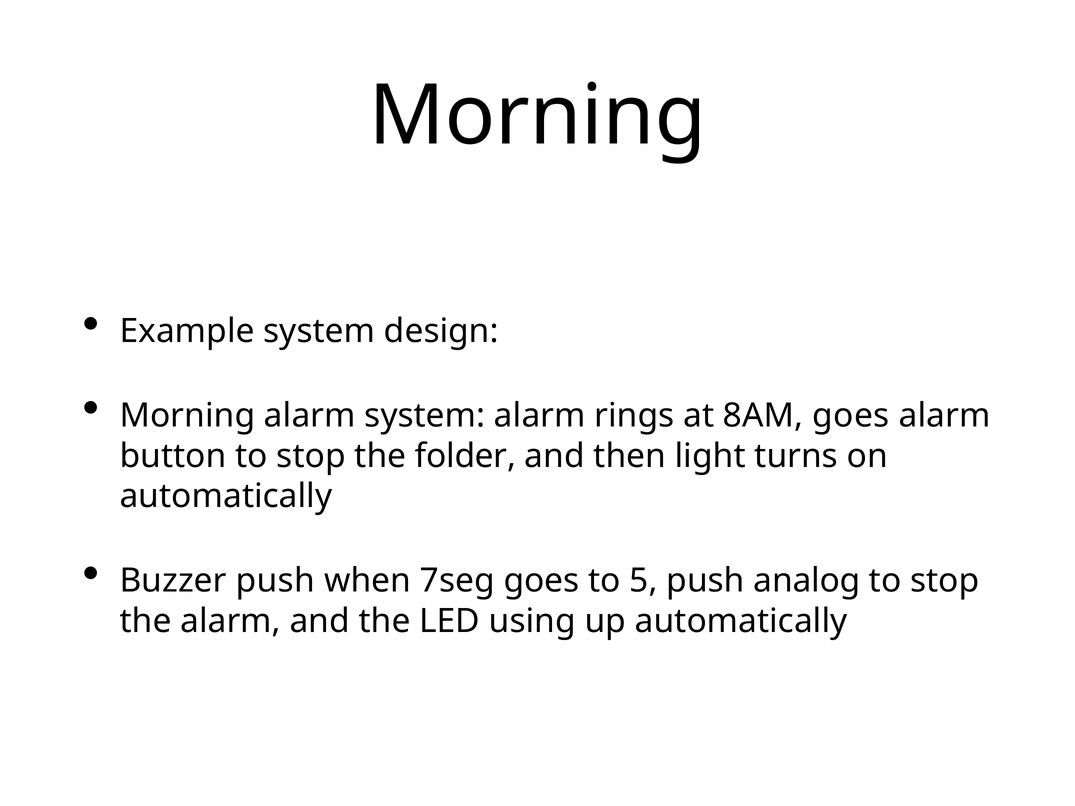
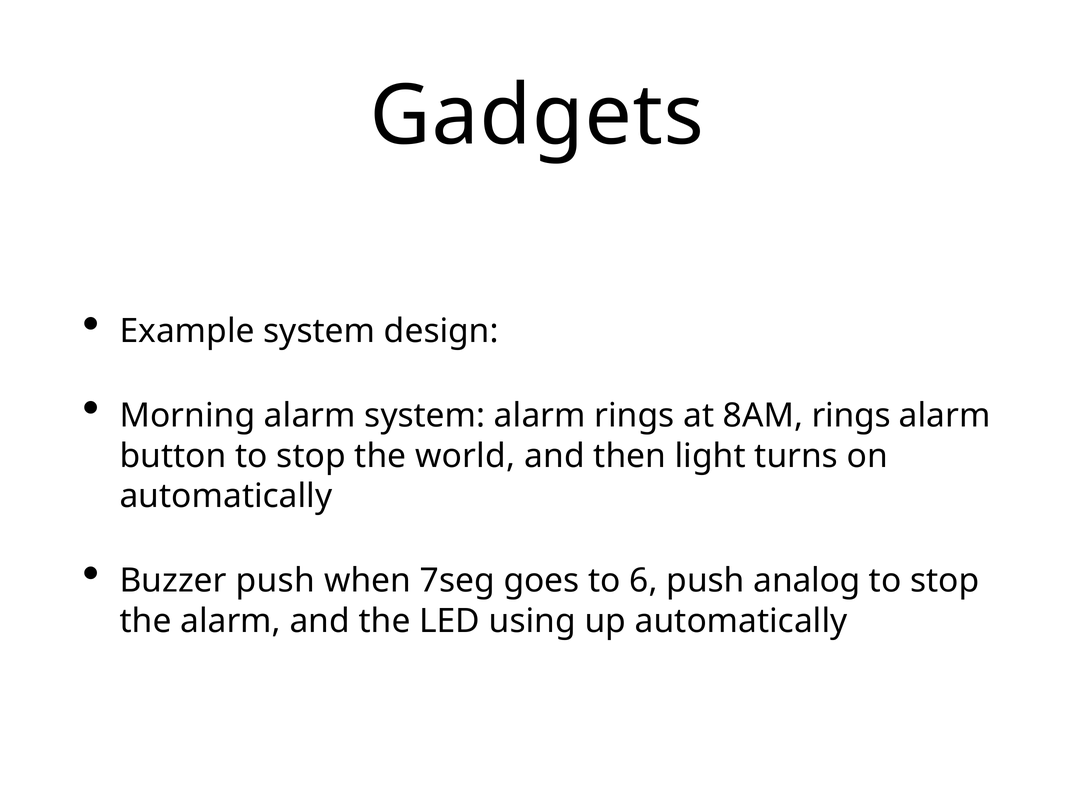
Morning: Morning -> Gadgets (537, 116)
8AM goes: goes -> rings (851, 416)
folder: folder -> world (465, 456)
5: 5 -> 6 (644, 581)
